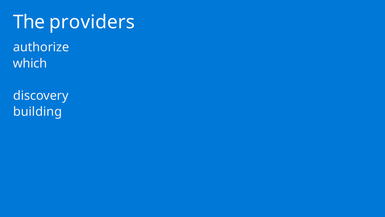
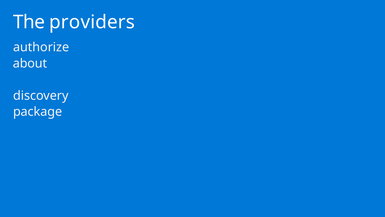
which: which -> about (30, 63)
building: building -> package (38, 112)
